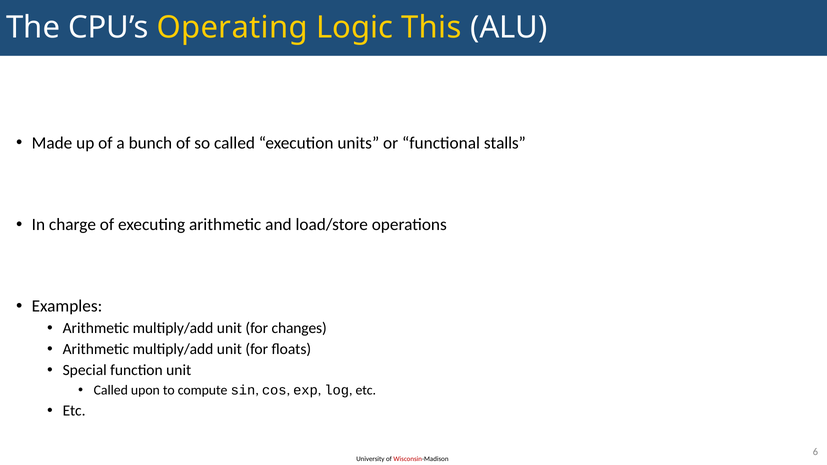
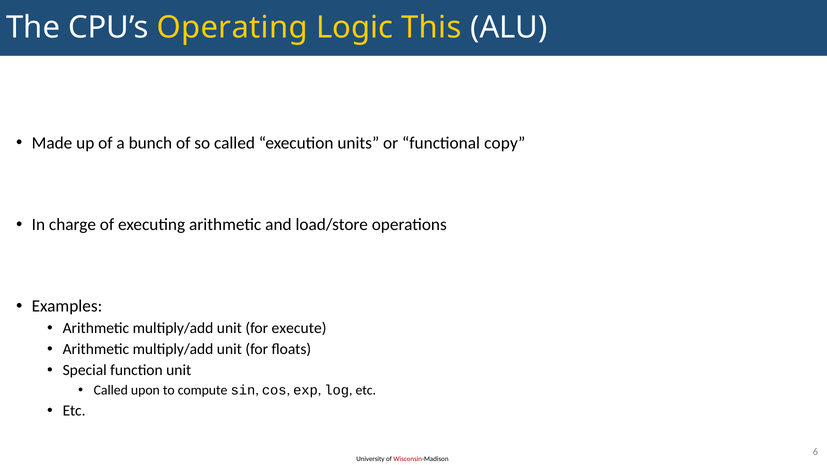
stalls: stalls -> copy (505, 143)
changes: changes -> execute (299, 328)
